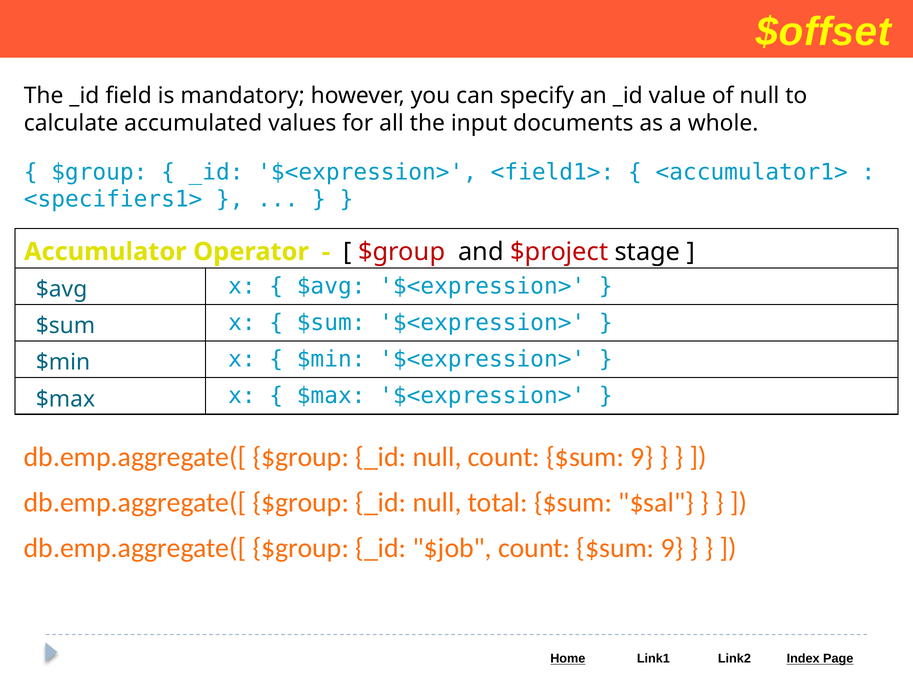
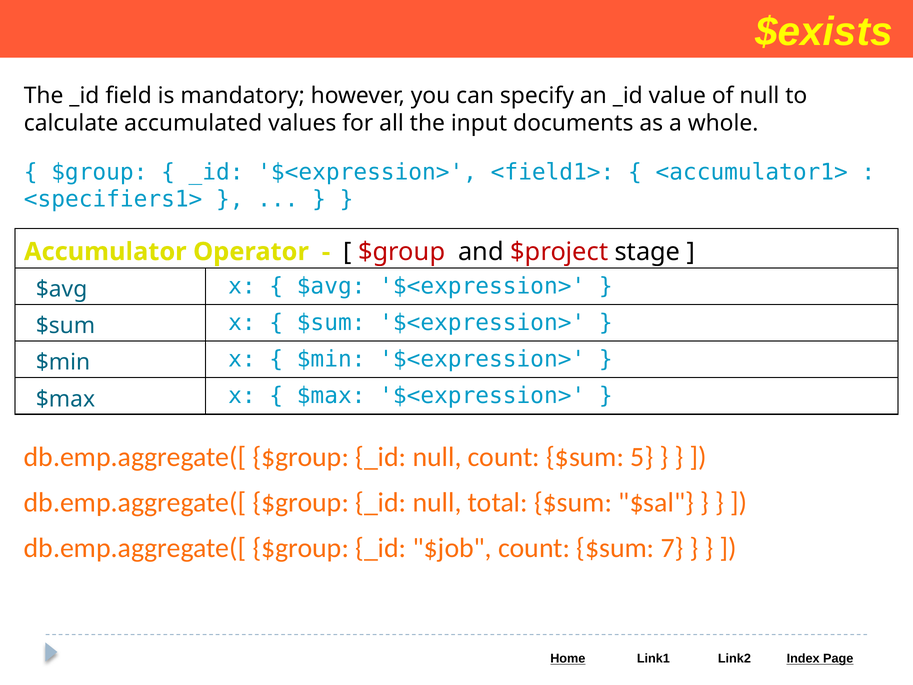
$offset: $offset -> $exists (824, 32)
null count $sum 9: 9 -> 5 (642, 457)
$job count $sum 9: 9 -> 7 (672, 548)
